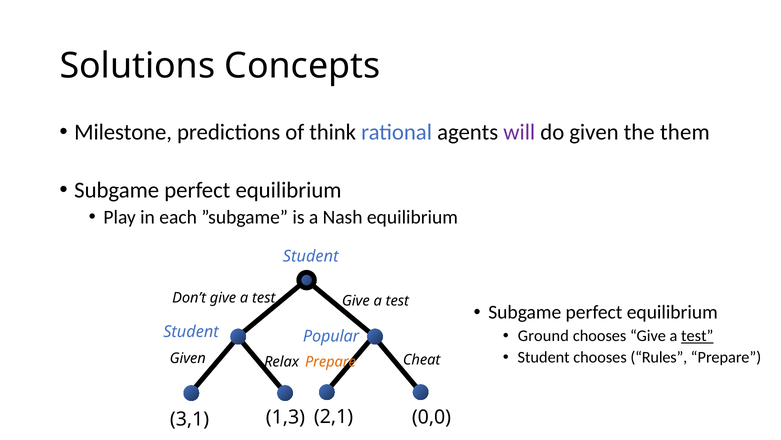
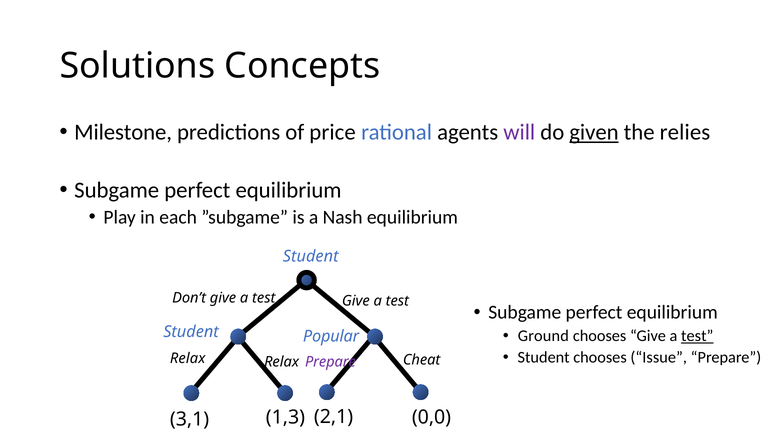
think: think -> price (333, 132)
given underline: none -> present (594, 132)
them: them -> relies (685, 132)
Rules: Rules -> Issue (659, 357)
Given: Given -> Relax (188, 358)
Prepare colour: orange -> purple (330, 361)
